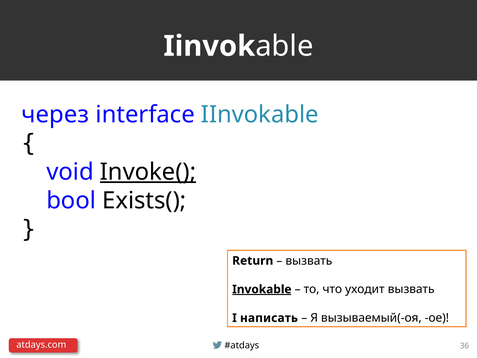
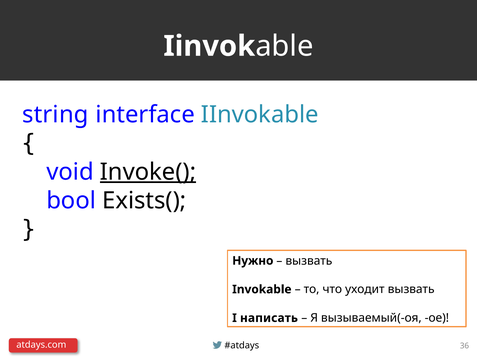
через: через -> string (55, 115)
Return: Return -> Нужно (253, 261)
Invokable underline: present -> none (262, 289)
